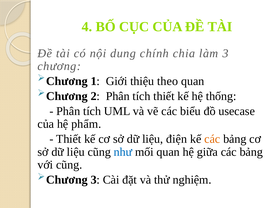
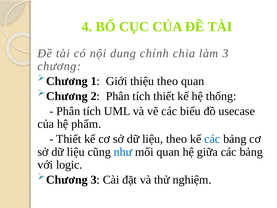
liệu điện: điện -> theo (177, 139)
các colour: orange -> blue (212, 139)
với cũng: cũng -> logic (69, 165)
